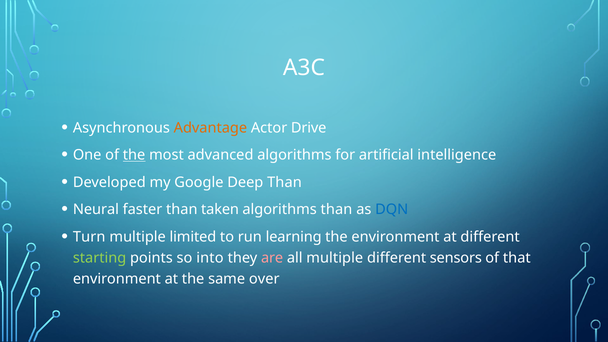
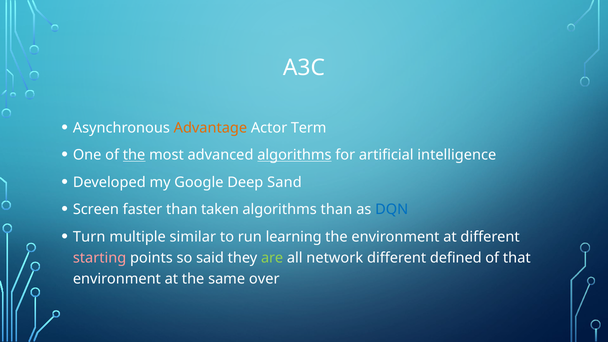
Drive: Drive -> Term (309, 128)
algorithms underline: none -> present (294, 155)
Deep Than: Than -> Sand (284, 182)
Neural: Neural -> Screen (96, 210)
limited: limited -> similar (193, 237)
starting colour: light green -> pink (100, 258)
into: into -> said (210, 258)
are colour: pink -> light green (272, 258)
all multiple: multiple -> network (335, 258)
sensors: sensors -> defined (456, 258)
